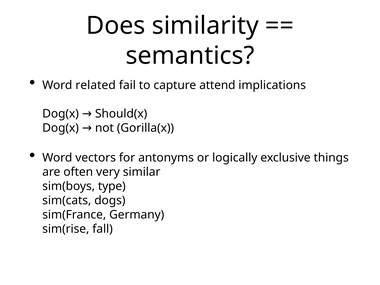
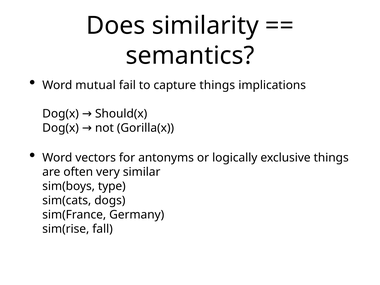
related: related -> mutual (96, 85)
capture attend: attend -> things (217, 85)
